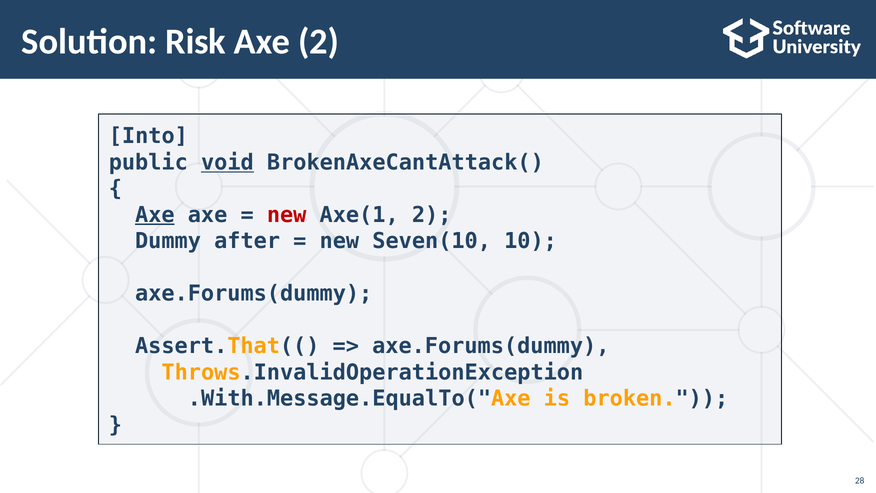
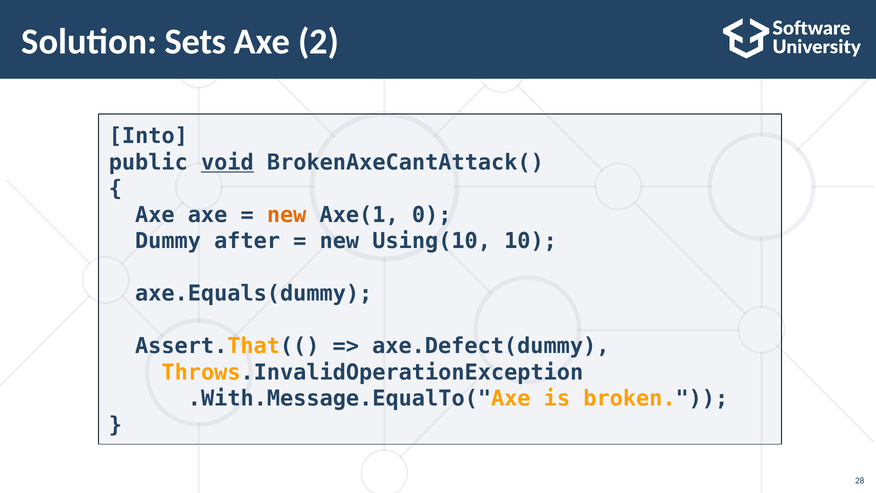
Risk: Risk -> Sets (196, 41)
Axe underline: present -> none (155, 215)
new colour: red -> orange (287, 215)
Axe(1 2: 2 -> 0 (432, 215)
Seven(10: Seven(10 -> Using(10 (432, 241)
axe.Forums(dummy: axe.Forums(dummy -> axe.Equals(dummy (254, 294)
axe.Forums(dummy: axe.Forums(dummy -> axe.Defect(dummy (491, 346)
